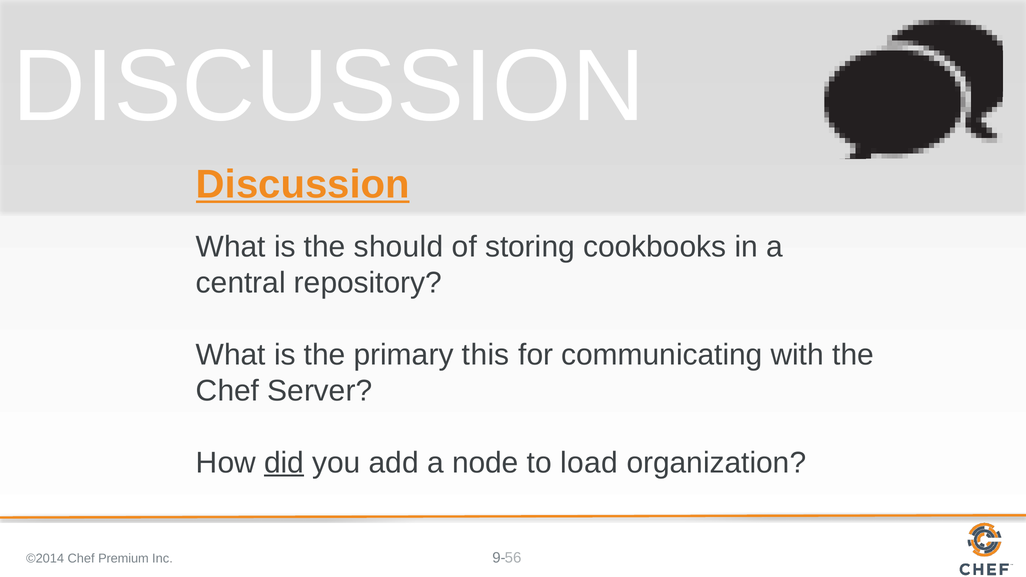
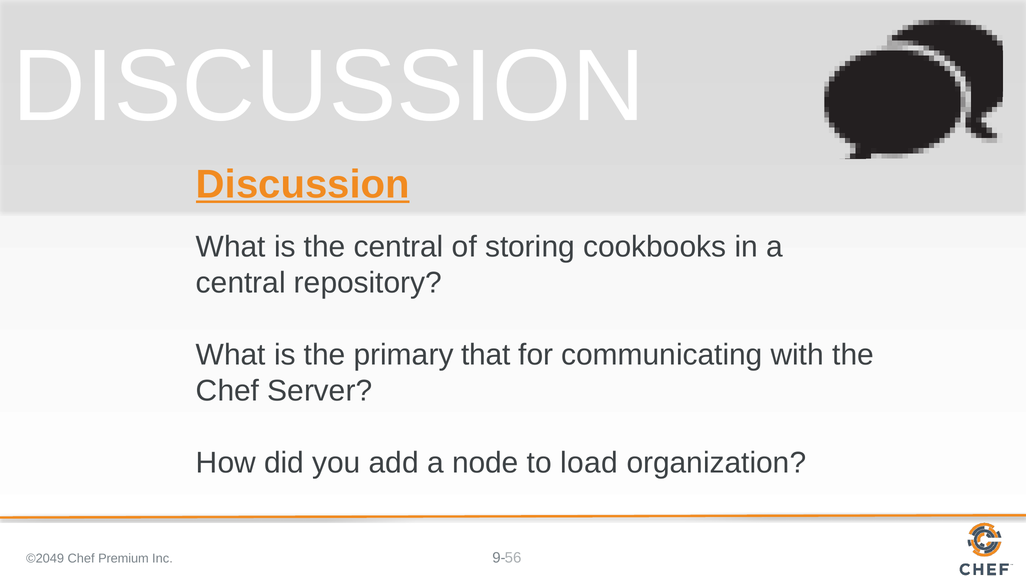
the should: should -> central (399, 247)
this: this -> that (486, 355)
did underline: present -> none (284, 463)
©2014: ©2014 -> ©2049 (45, 558)
